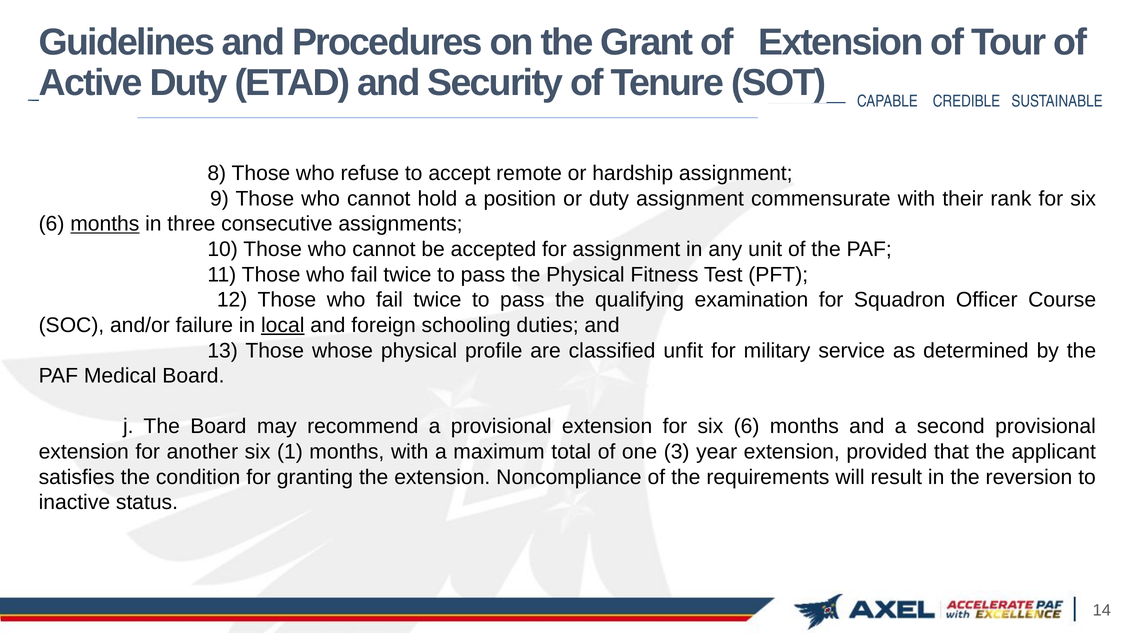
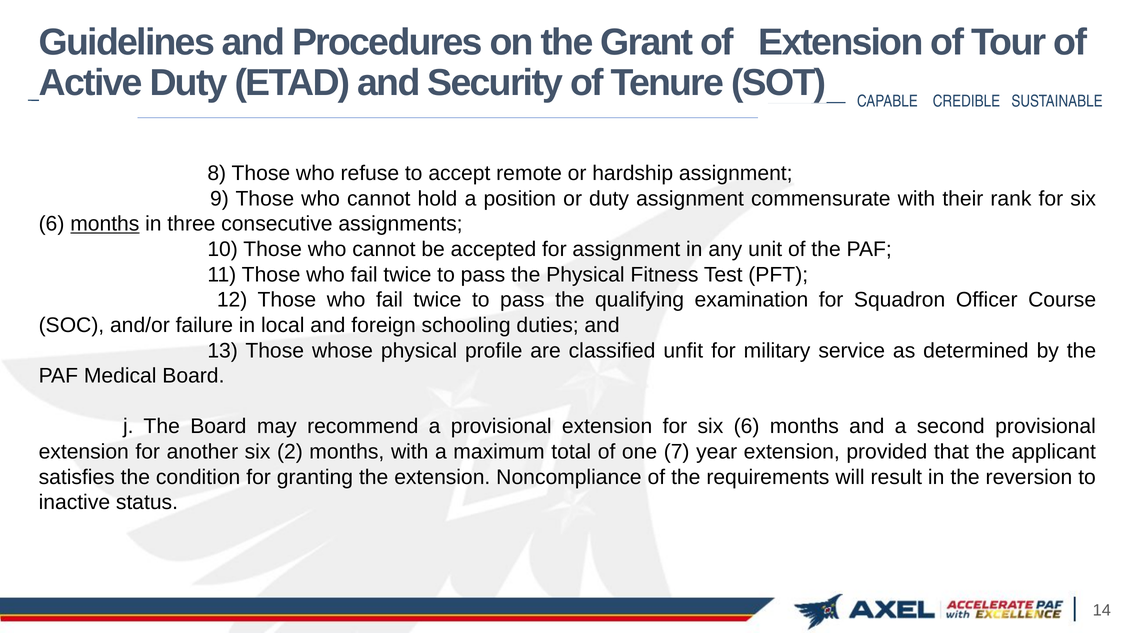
local underline: present -> none (283, 325)
1: 1 -> 2 (290, 452)
3: 3 -> 7 (677, 452)
